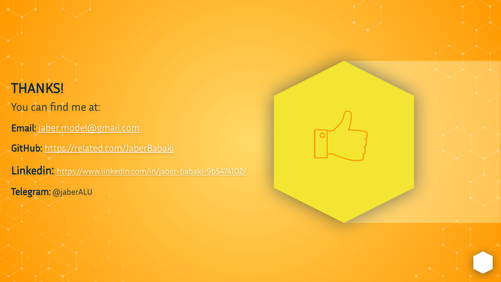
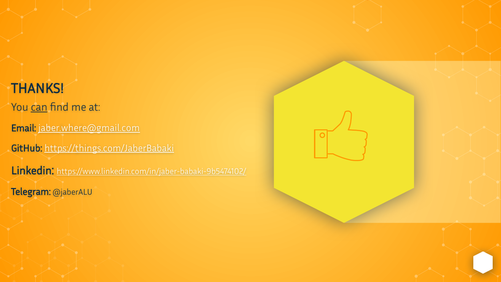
can underline: none -> present (39, 107)
jaber.model@gmail.com: jaber.model@gmail.com -> jaber.where@gmail.com (89, 128)
https://related.com/JaberBabaki: https://related.com/JaberBabaki -> https://things.com/JaberBabaki (109, 148)
